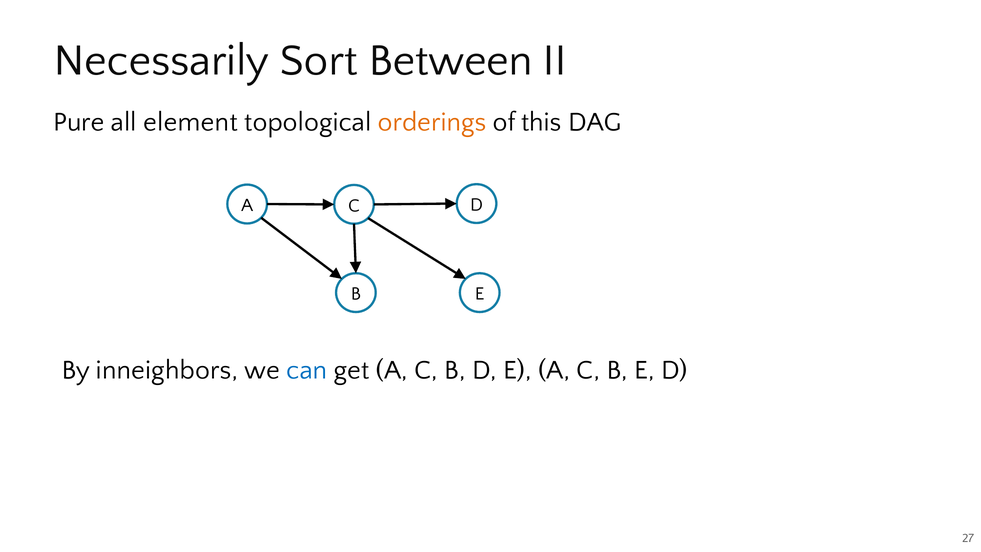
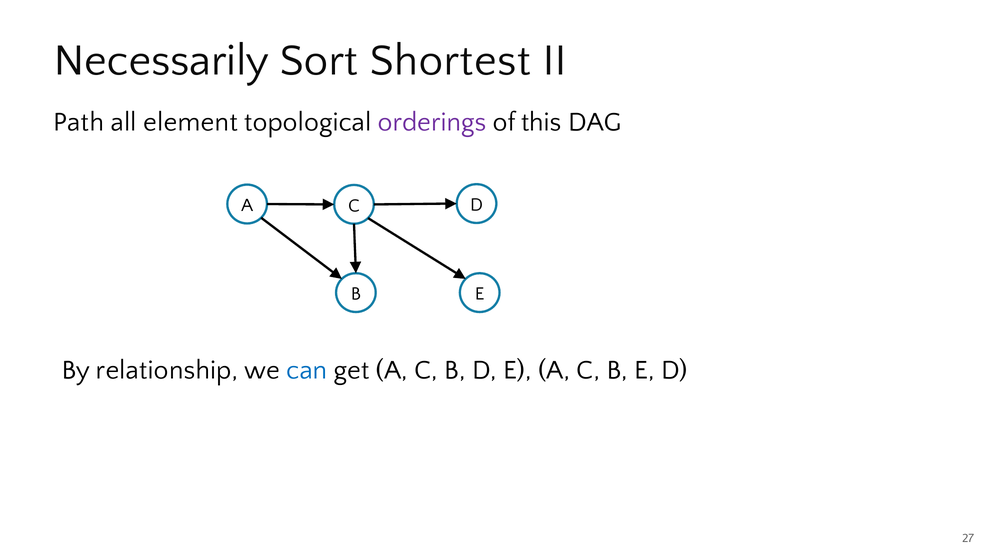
Between: Between -> Shortest (450, 60)
Pure: Pure -> Path (79, 122)
orderings colour: orange -> purple (432, 122)
inneighbors: inneighbors -> relationship (167, 370)
